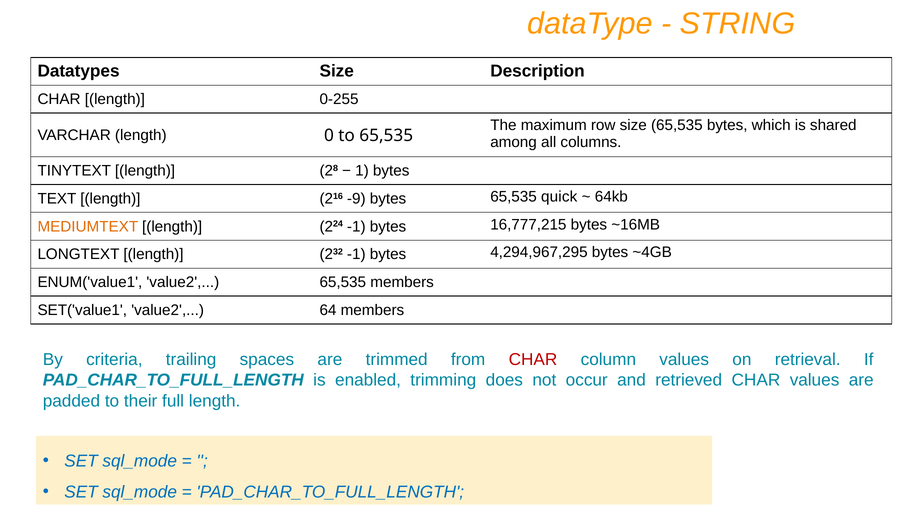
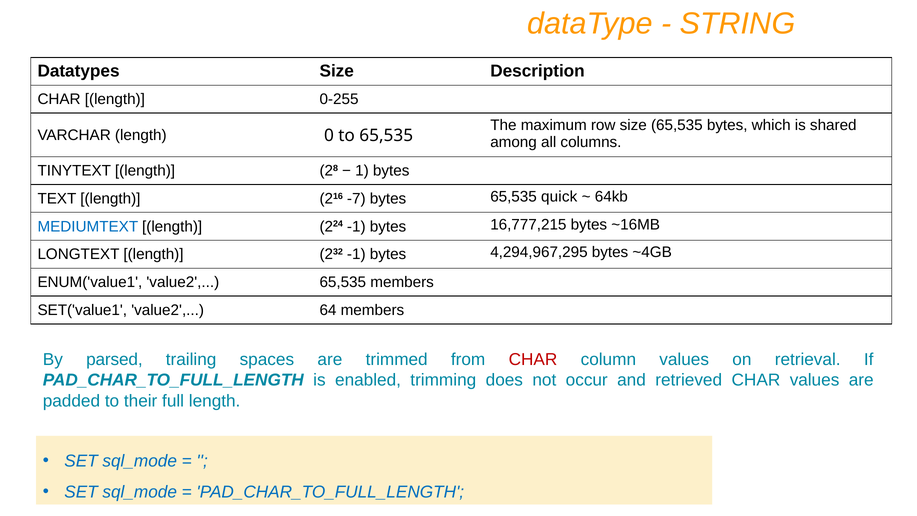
-9: -9 -> -7 (356, 199)
MEDIUMTEXT colour: orange -> blue (88, 226)
criteria: criteria -> parsed (114, 359)
